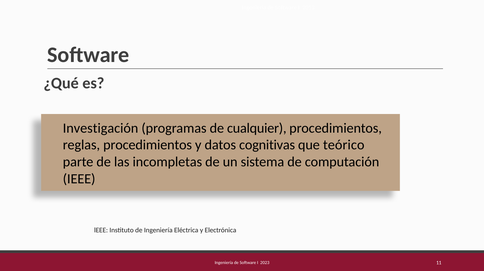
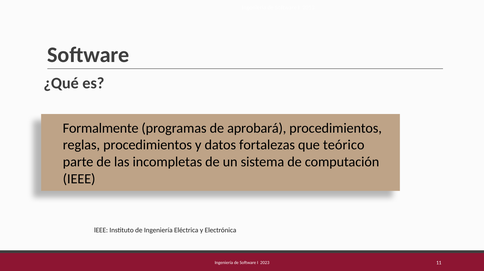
Investigación: Investigación -> Formalmente (101, 128)
cualquier: cualquier -> aprobará (257, 128)
cognitivas: cognitivas -> fortalezas (267, 145)
